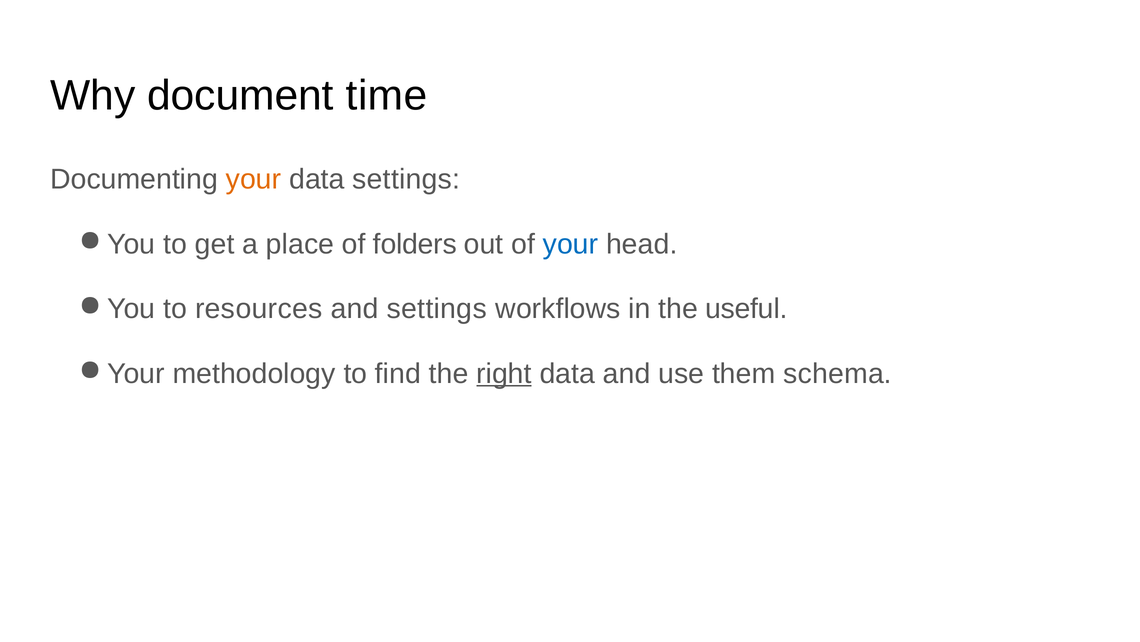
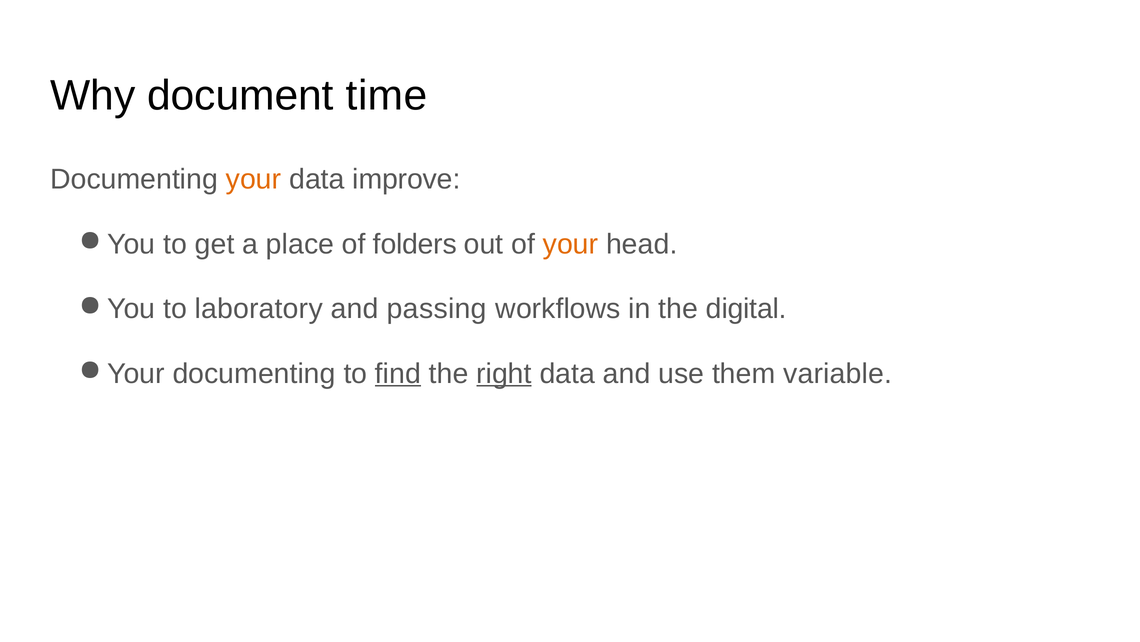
data settings: settings -> improve (406, 179)
your colour: blue -> orange (571, 244)
resources: resources -> laboratory (259, 309)
and settings: settings -> passing (437, 309)
useful: useful -> digital (746, 309)
methodology: methodology -> documenting (254, 373)
find underline: none -> present (398, 373)
schema: schema -> variable (838, 373)
